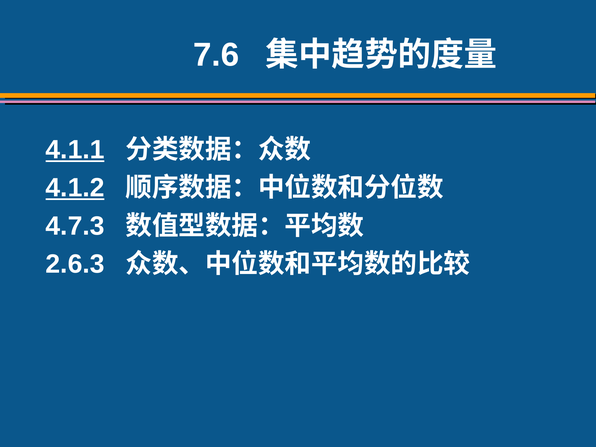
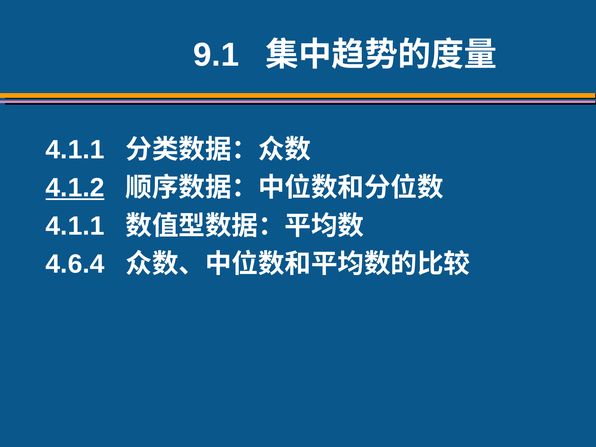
7.6: 7.6 -> 9.1 (216, 55)
4.1.1 underline: present -> none (75, 150)
4.7.3: 4.7.3 -> 4.1.1 (75, 226)
2.6.3: 2.6.3 -> 4.6.4 (75, 264)
